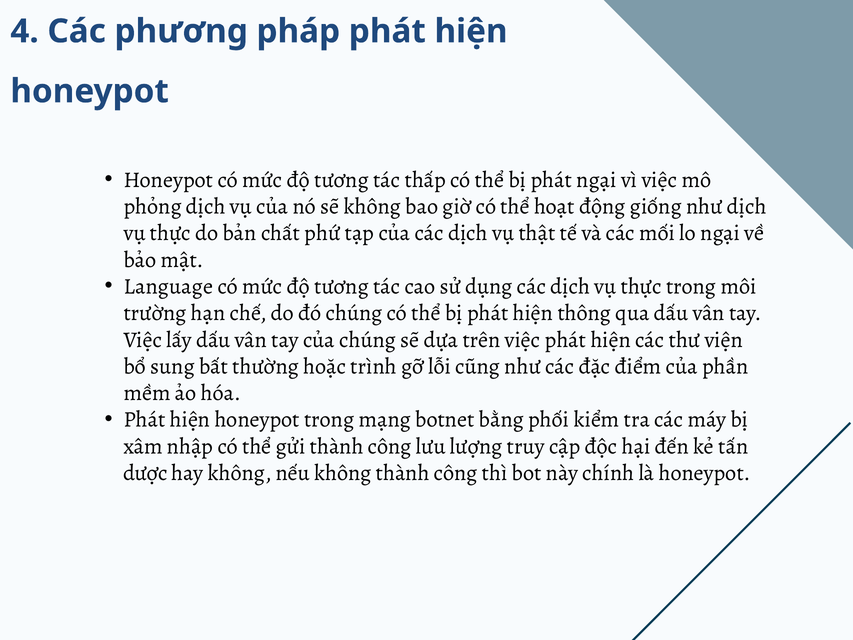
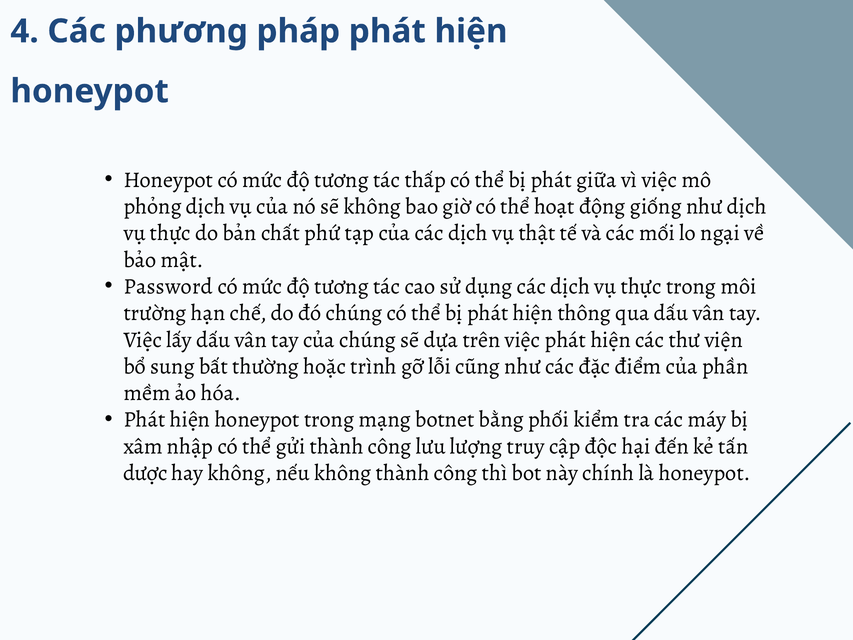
phát ngại: ngại -> giữa (596, 180)
Language: Language -> Password (168, 286)
